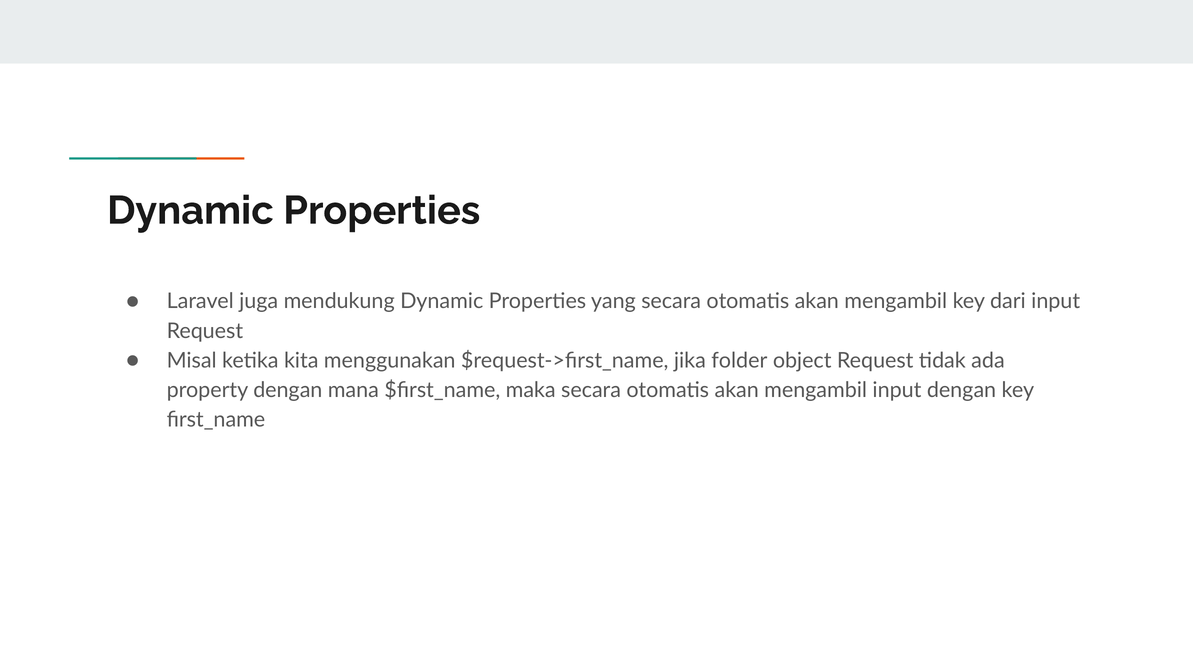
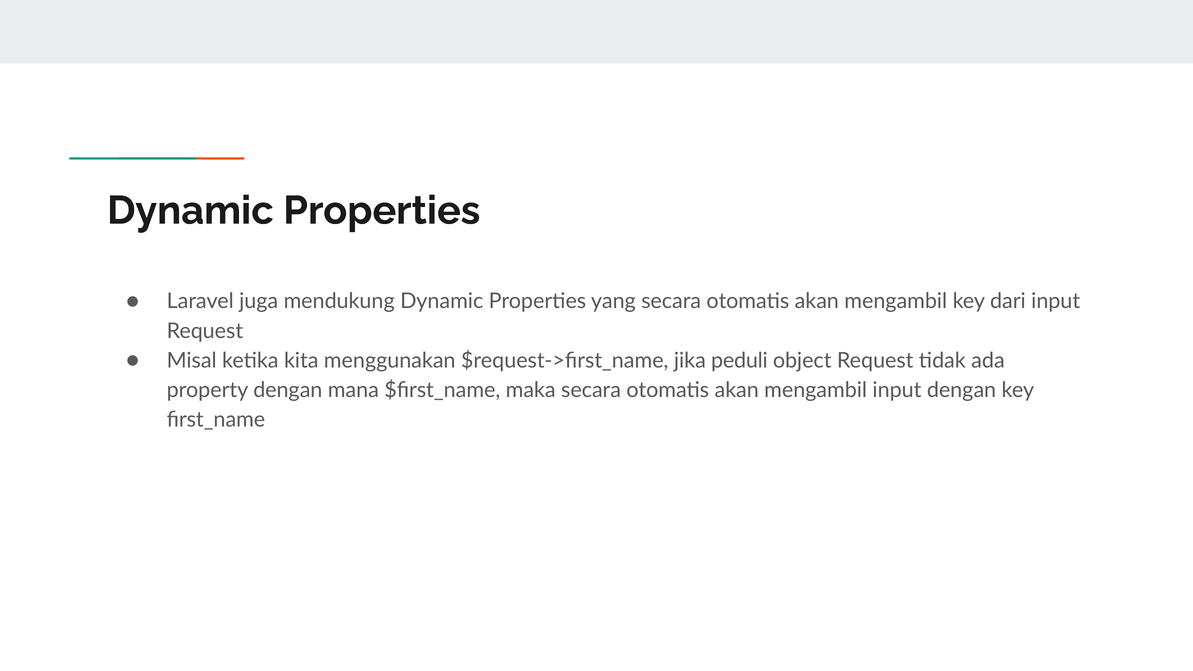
folder: folder -> peduli (739, 361)
